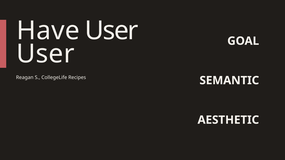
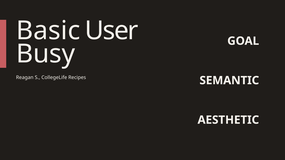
Have: Have -> Basic (48, 31)
User: User -> Busy (46, 54)
